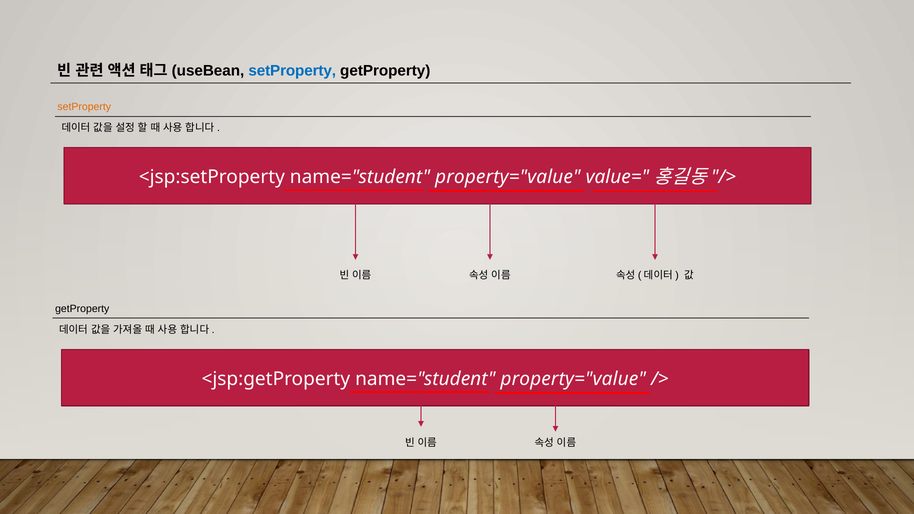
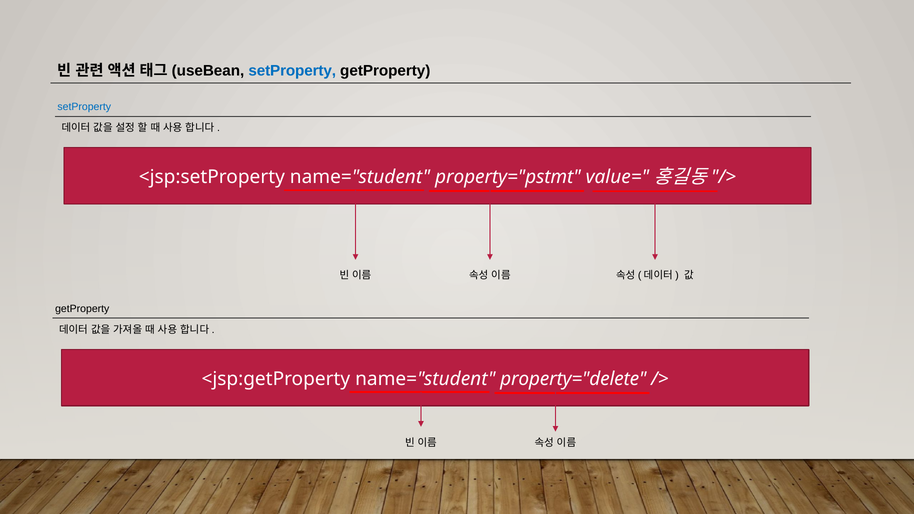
setProperty colour: orange -> blue (84, 107)
<jsp:setProperty name="student property="value: property="value -> property="pstmt (508, 177)
<jsp:getProperty name="student property="value: property="value -> property="delete (573, 379)
